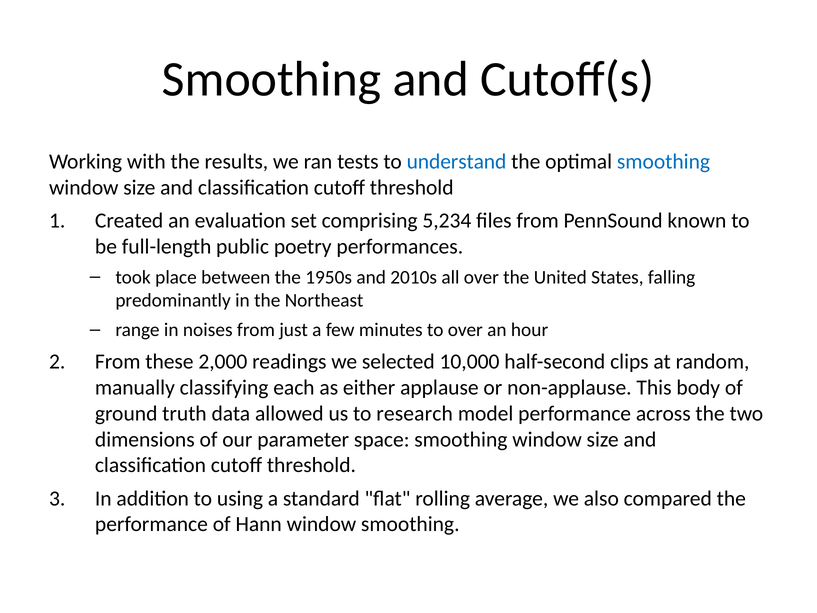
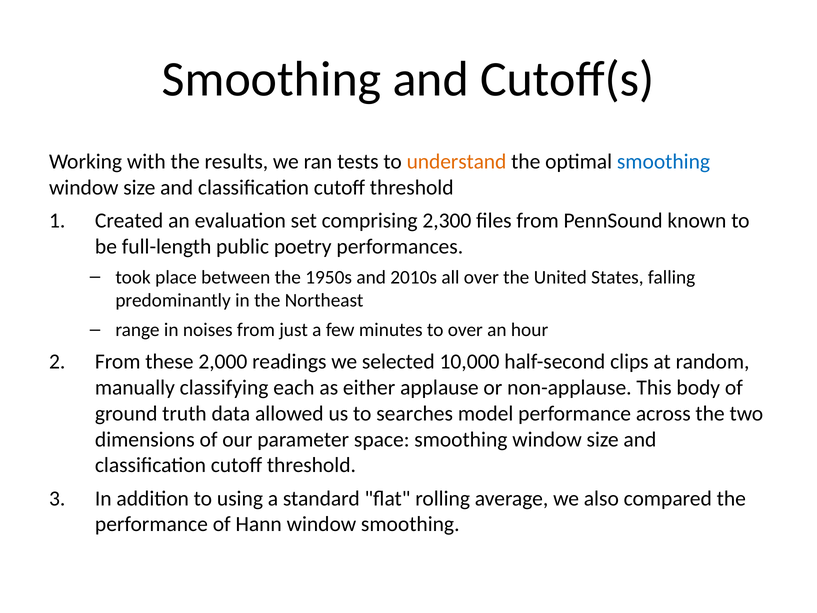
understand colour: blue -> orange (457, 161)
5,234: 5,234 -> 2,300 (447, 220)
research: research -> searches (415, 413)
